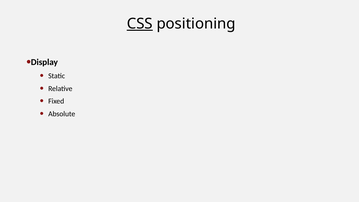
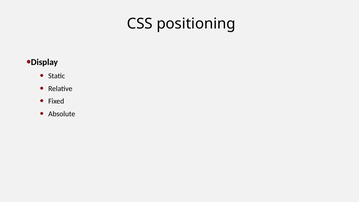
CSS underline: present -> none (140, 24)
